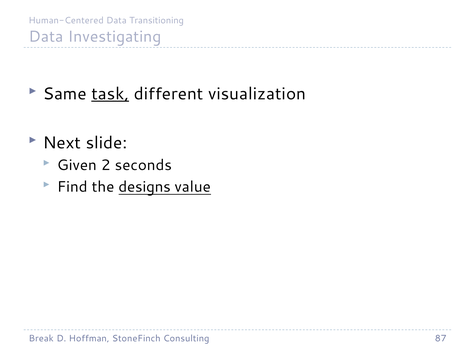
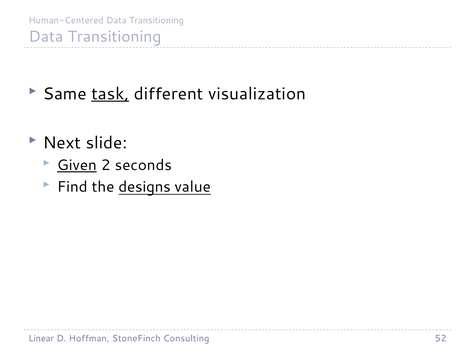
Investigating: Investigating -> Transitioning (114, 37)
Given underline: none -> present (77, 165)
Break: Break -> Linear (41, 339)
87: 87 -> 52 (441, 339)
